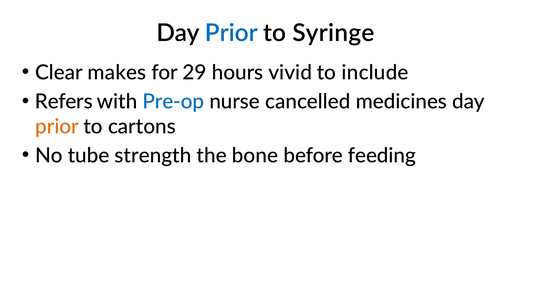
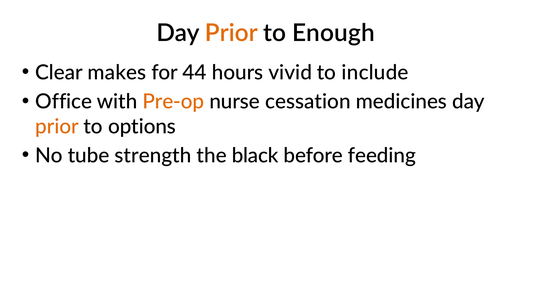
Prior colour: blue -> orange (231, 33)
Syringe: Syringe -> Enough (333, 33)
29: 29 -> 44 (195, 73)
Refers: Refers -> Office (64, 102)
Pre-op colour: blue -> orange (173, 102)
cancelled: cancelled -> cessation (308, 102)
cartons: cartons -> options (142, 126)
bone: bone -> black (255, 156)
